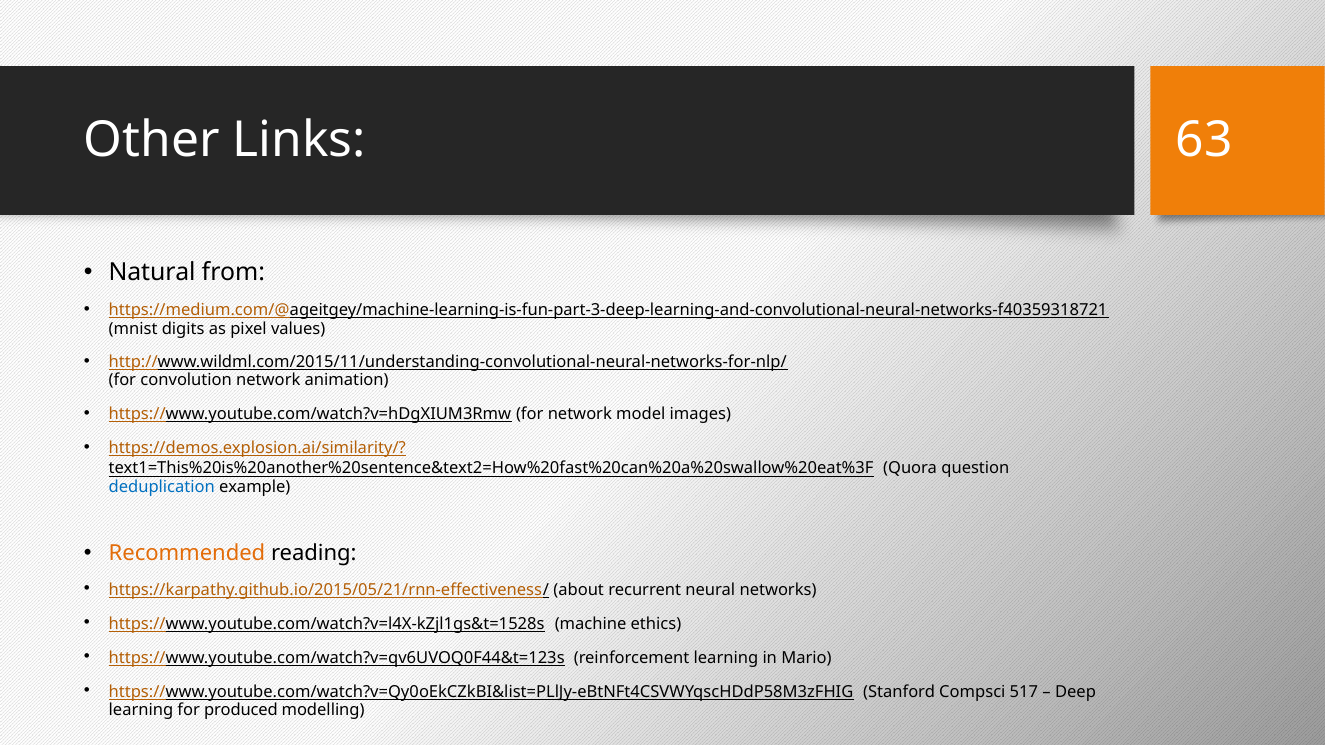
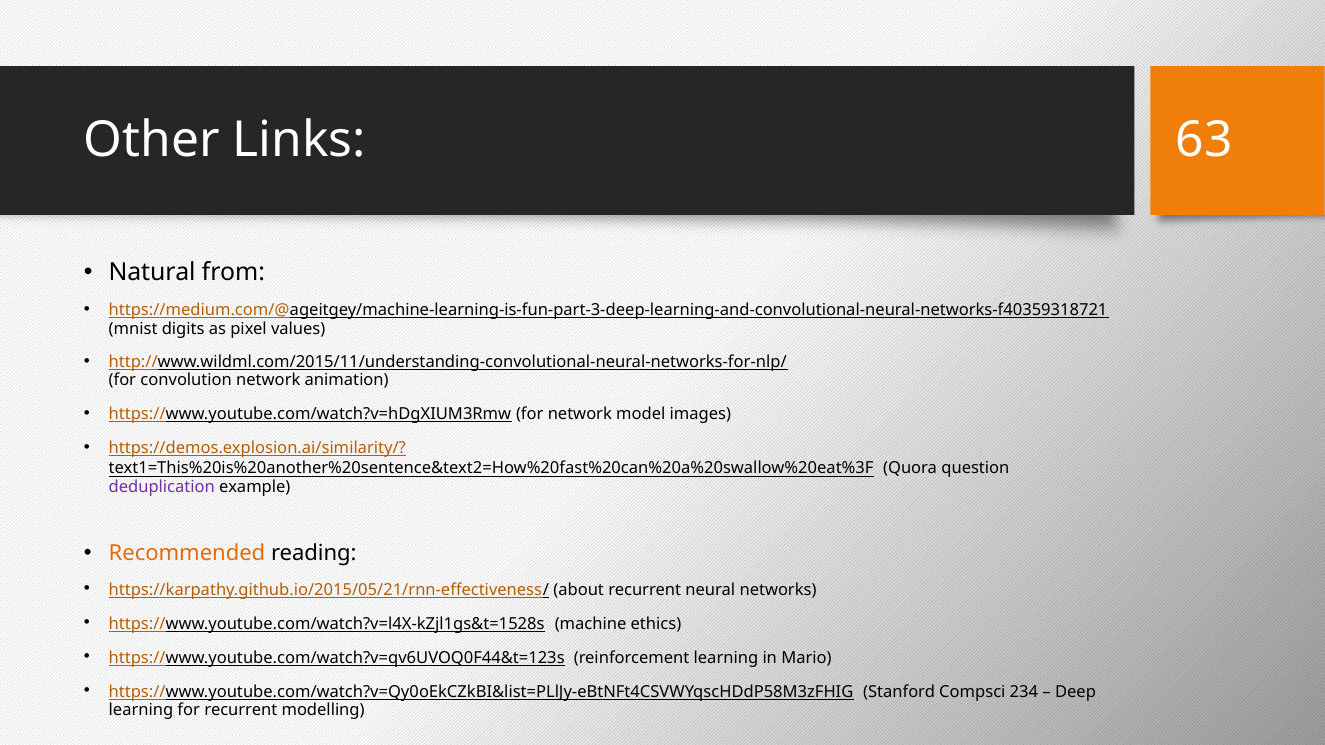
deduplication colour: blue -> purple (162, 487)
517: 517 -> 234 (1024, 692)
for produced: produced -> recurrent (241, 710)
